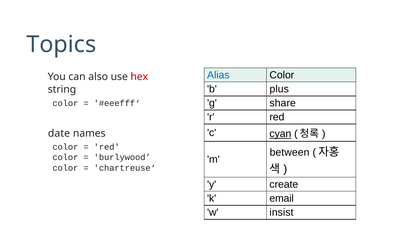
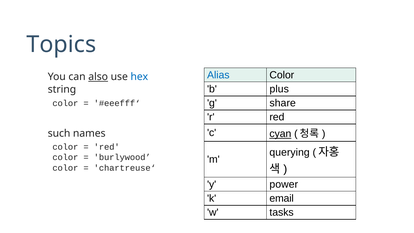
also underline: none -> present (98, 77)
hex colour: red -> blue (139, 77)
date: date -> such (59, 133)
between: between -> querying (290, 153)
create: create -> power (284, 184)
insist: insist -> tasks (282, 212)
